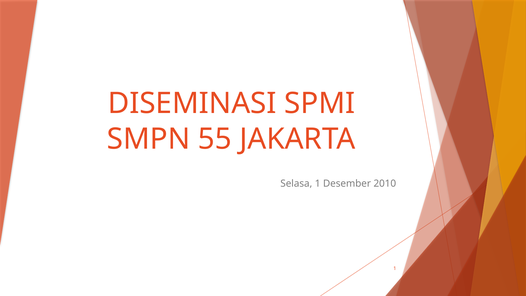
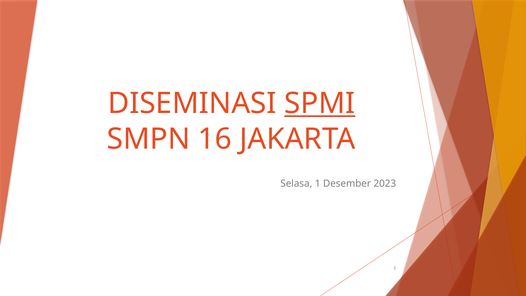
SPMI underline: none -> present (320, 103)
55: 55 -> 16 (215, 139)
2010: 2010 -> 2023 (385, 183)
